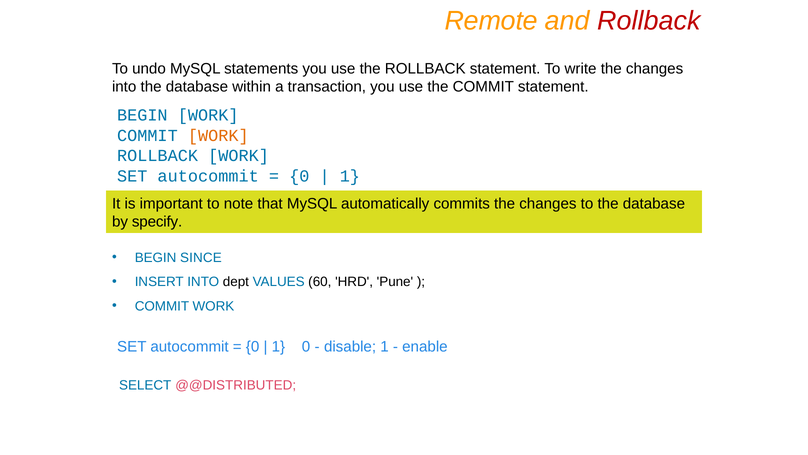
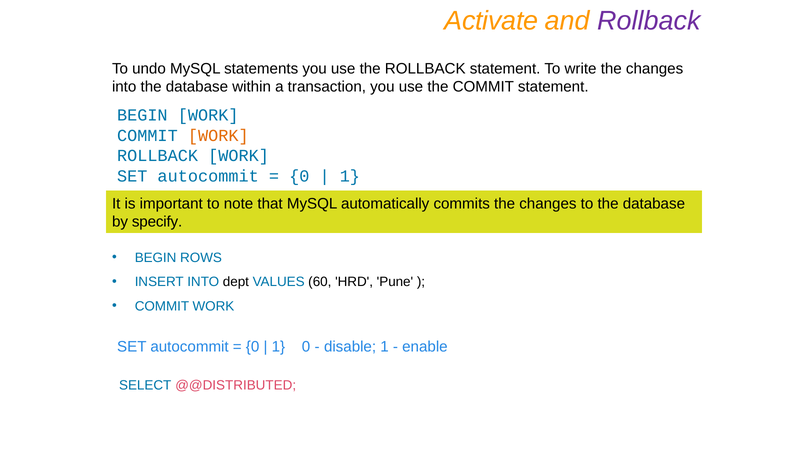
Remote: Remote -> Activate (491, 21)
Rollback colour: red -> purple (649, 21)
SINCE: SINCE -> ROWS (201, 257)
